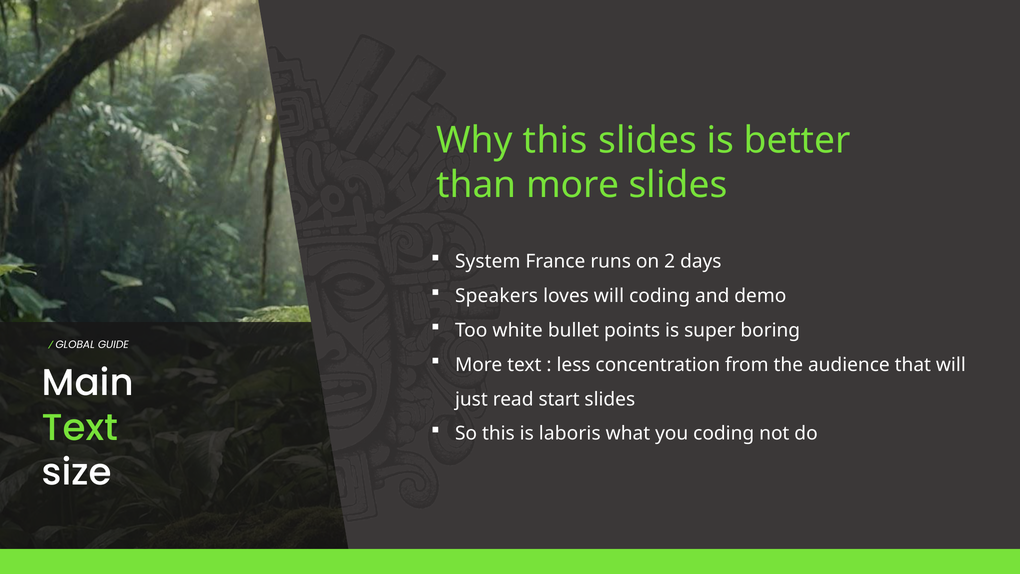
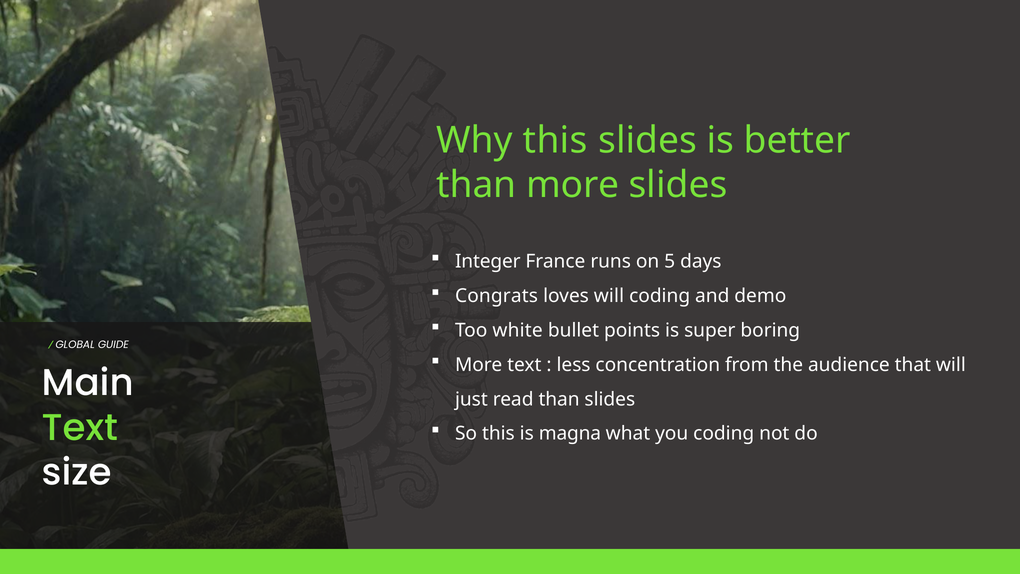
System: System -> Integer (488, 261)
2: 2 -> 5 (670, 261)
Speakers: Speakers -> Congrats (497, 296)
read start: start -> than (559, 399)
laboris: laboris -> magna (570, 433)
